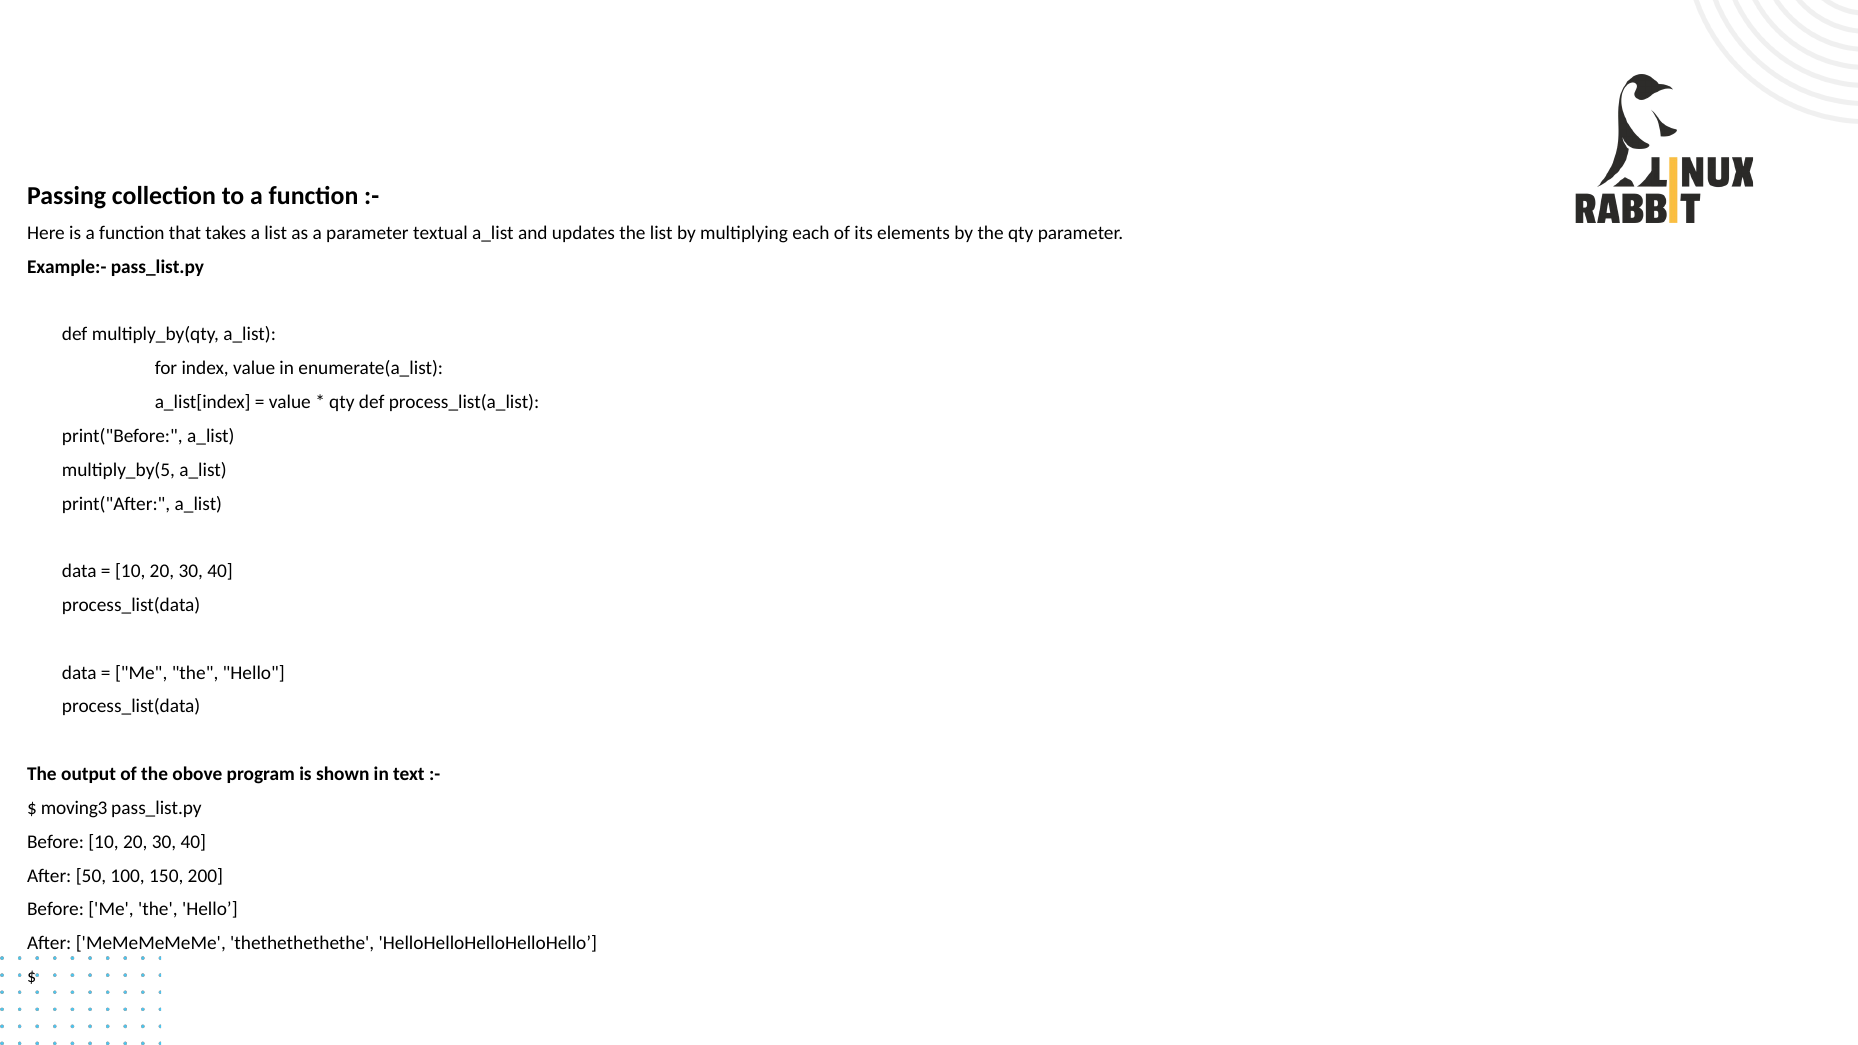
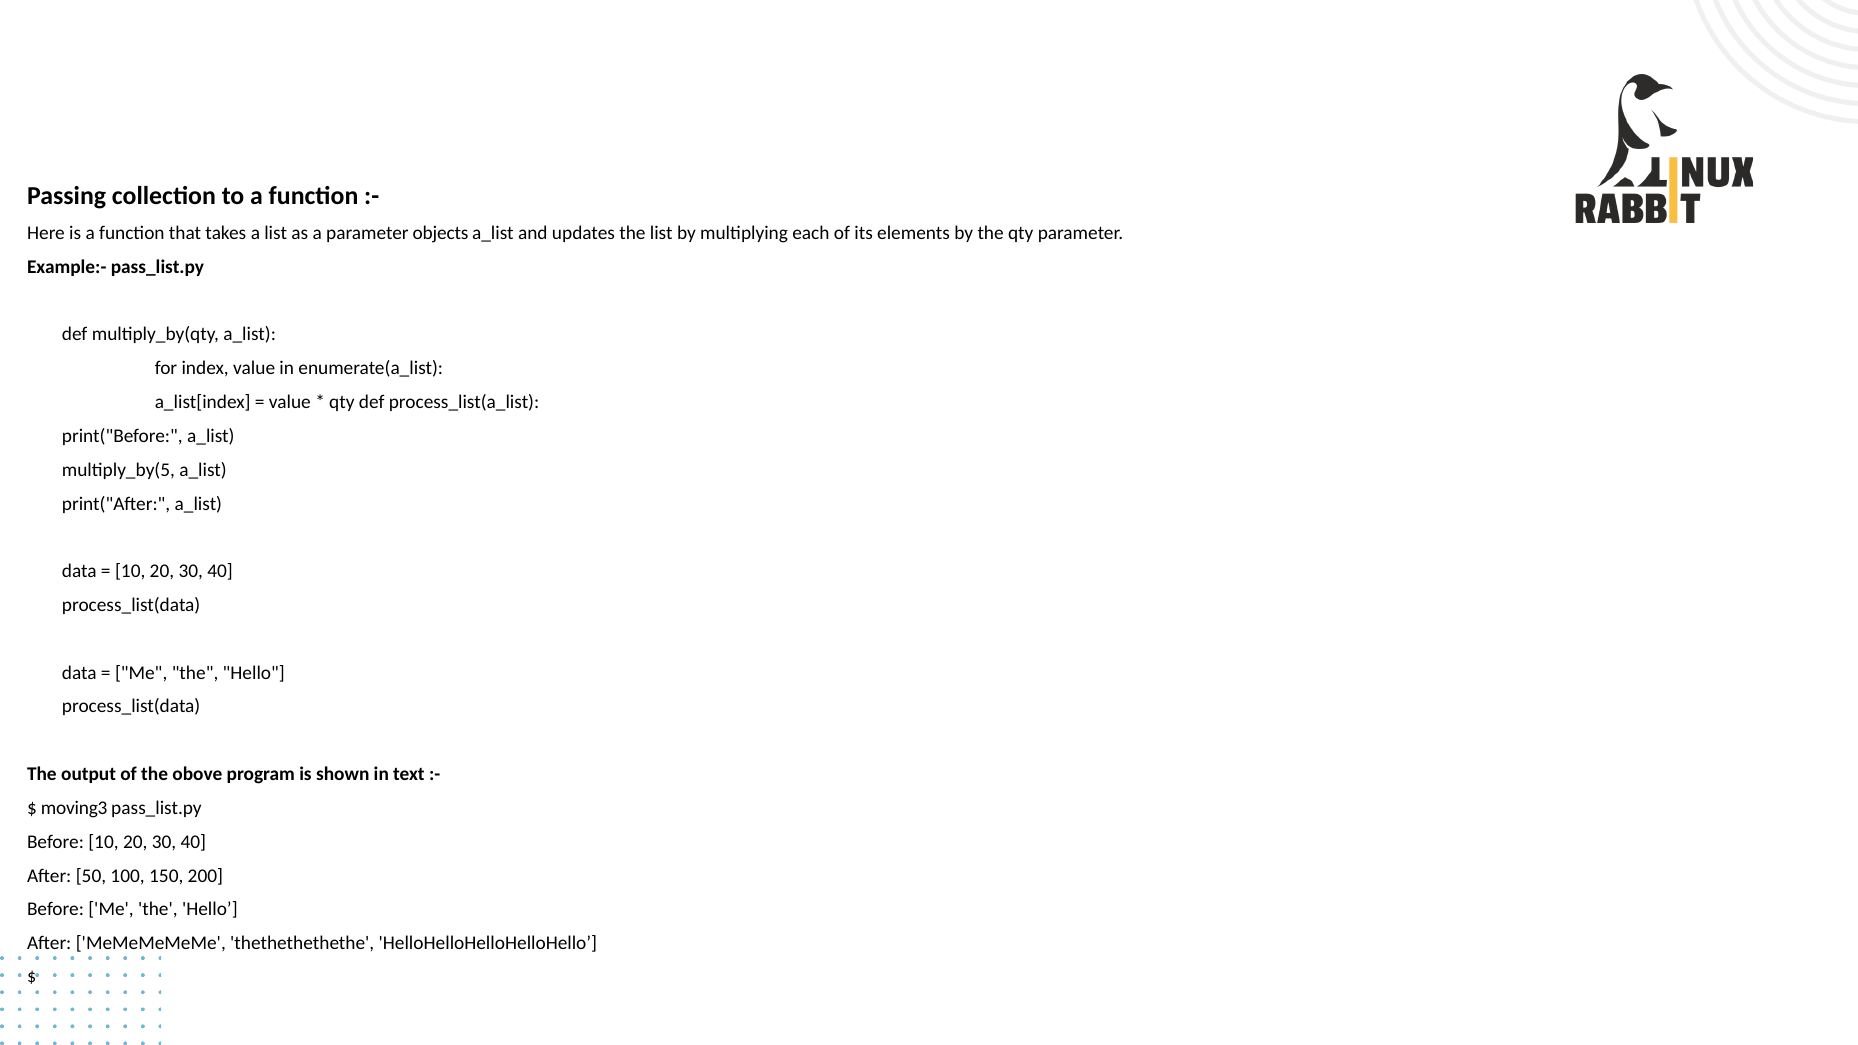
textual: textual -> objects (441, 233)
